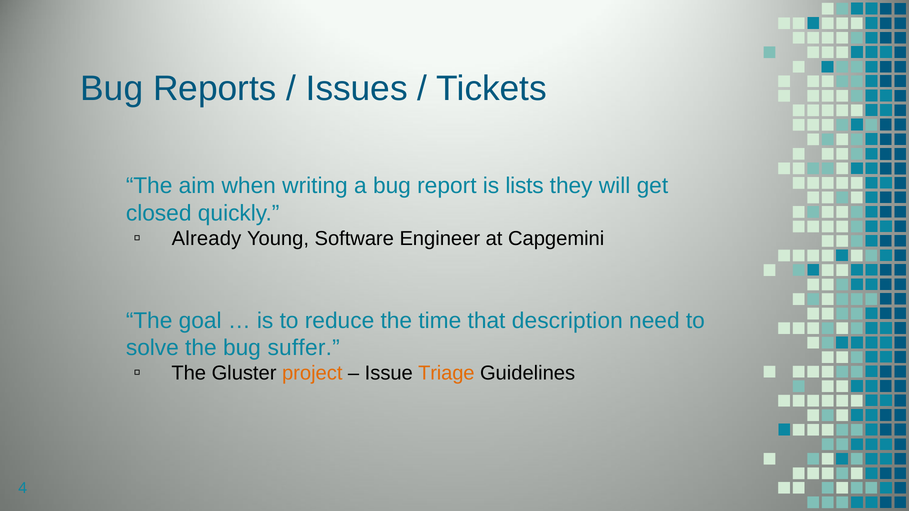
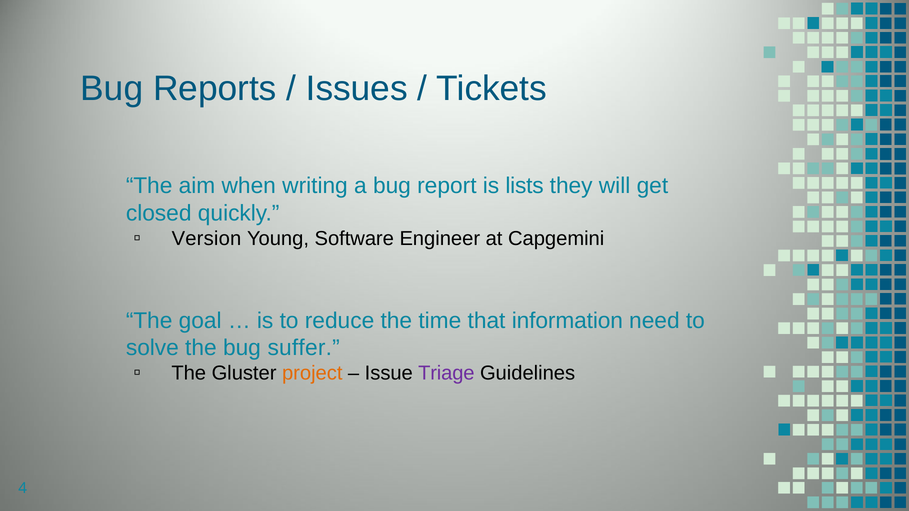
Already: Already -> Version (206, 239)
description: description -> information (567, 321)
Triage colour: orange -> purple (446, 374)
